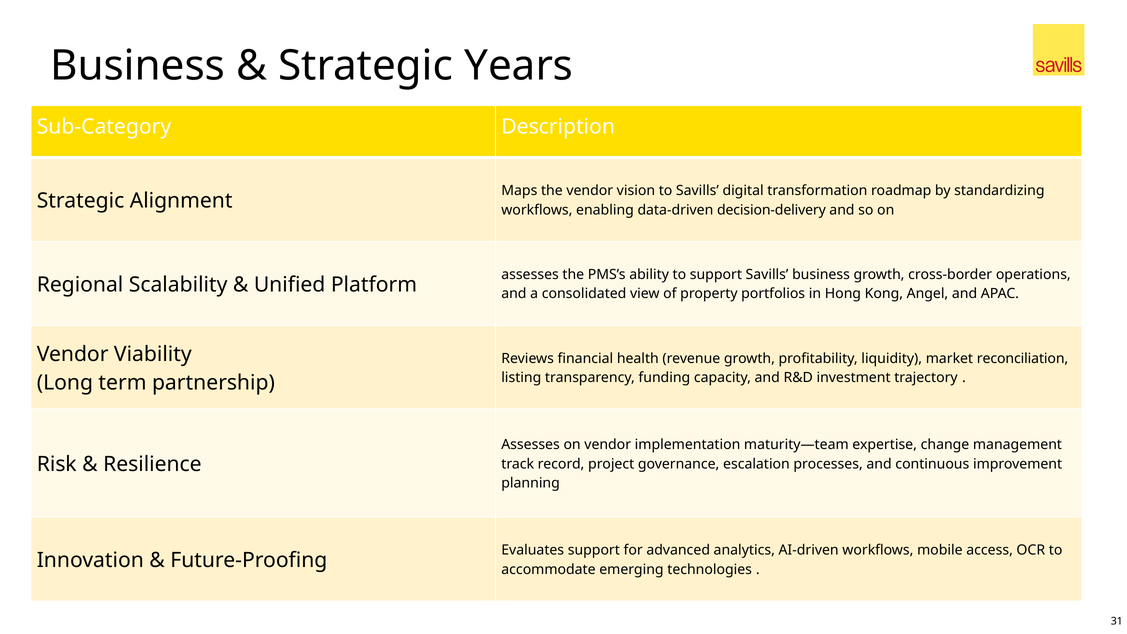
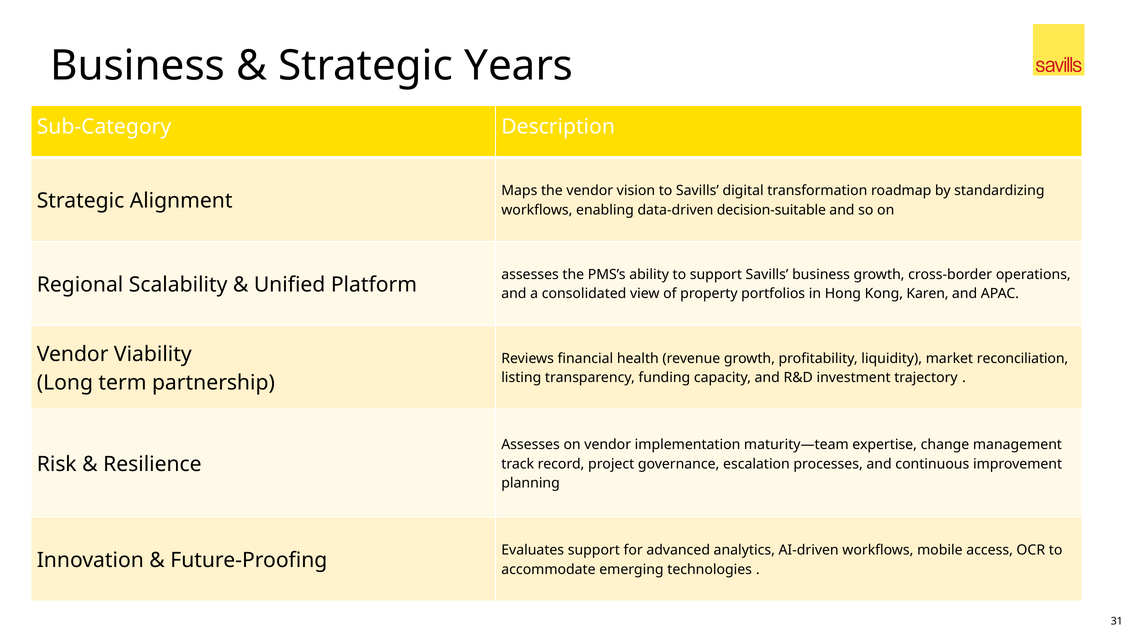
decision-delivery: decision-delivery -> decision-suitable (771, 210)
Angel: Angel -> Karen (928, 294)
